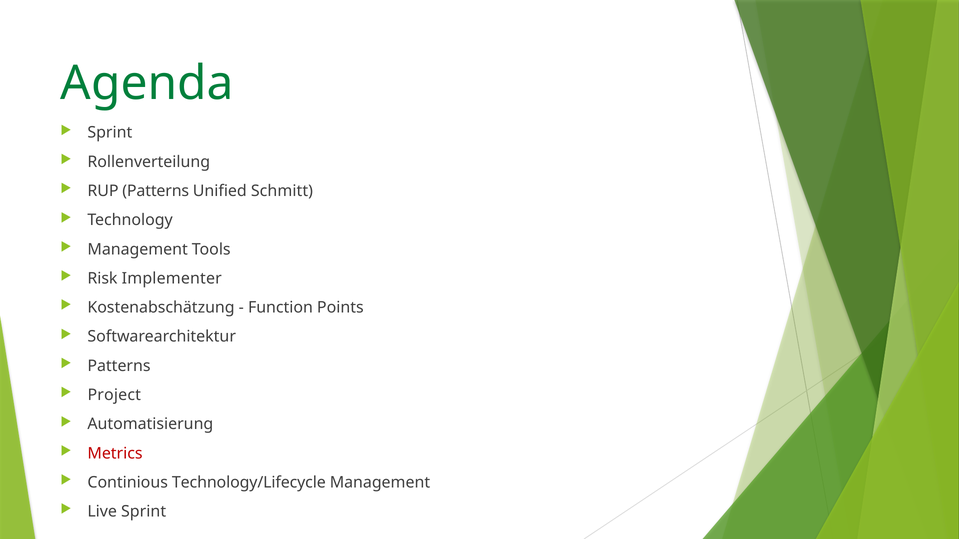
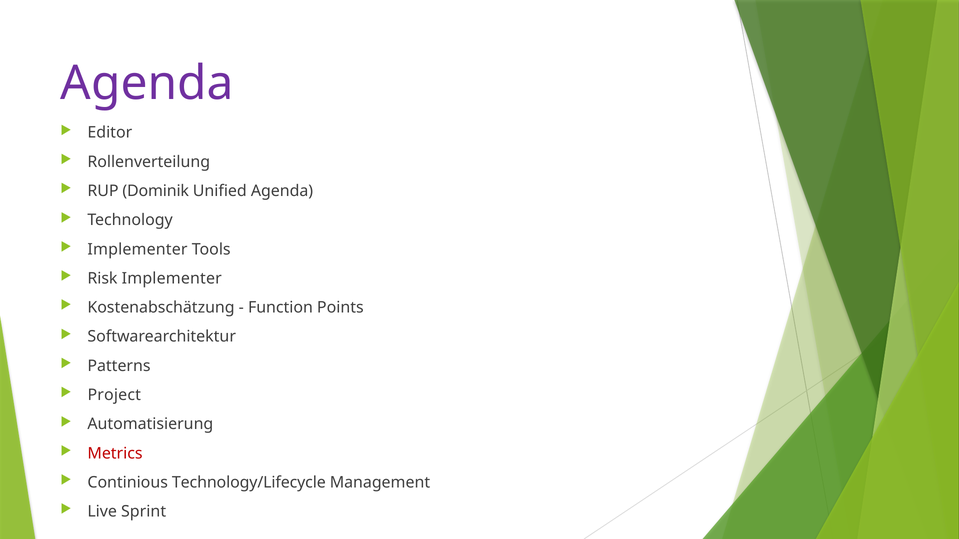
Agenda colour: green -> purple (147, 84)
Sprint: Sprint -> Editor (110, 133)
RUP Patterns: Patterns -> Dominik (156, 191)
Unified Schmitt: Schmitt -> Agenda (282, 191)
Management: Management -> Implementer (138, 249)
